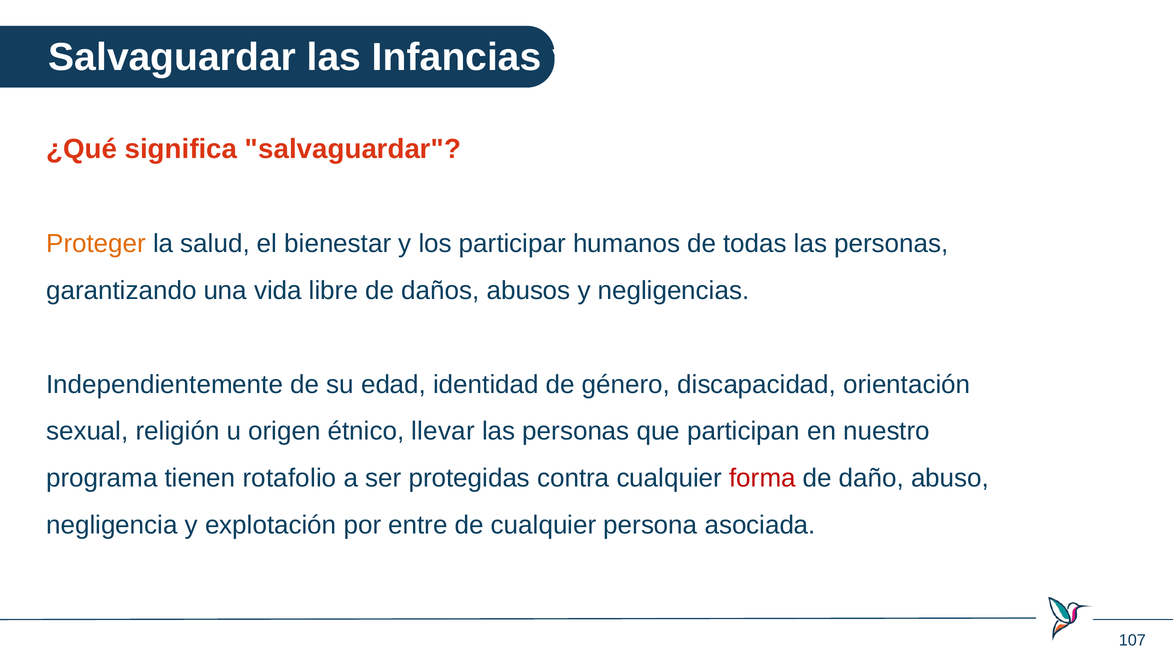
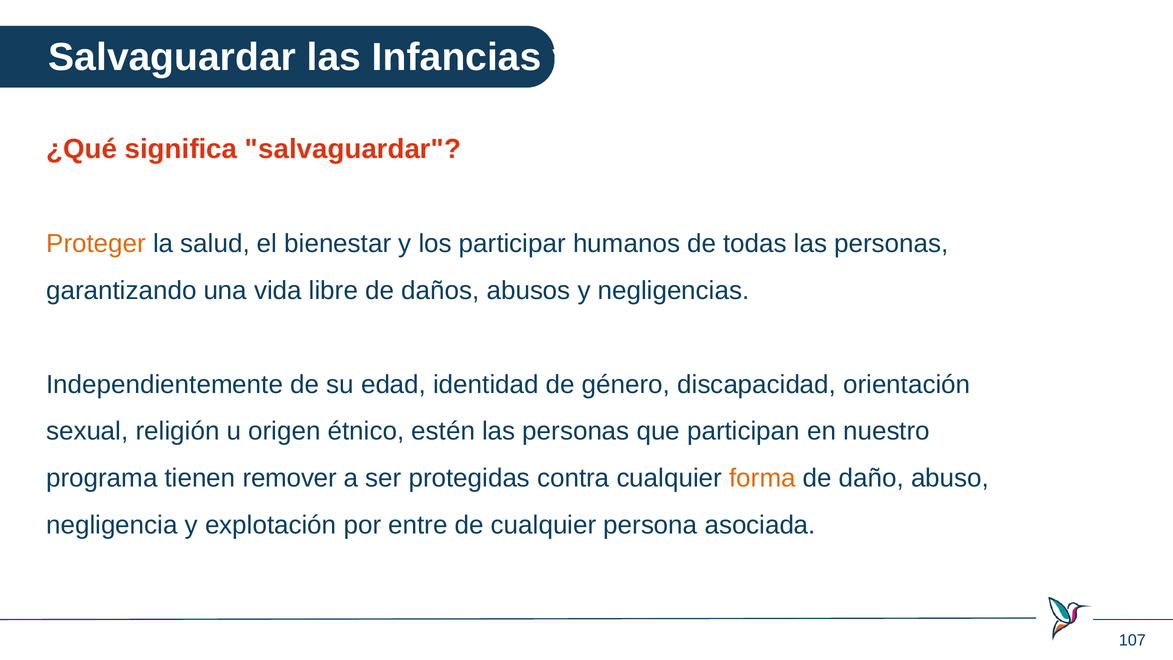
llevar: llevar -> estén (443, 431)
rotafolio: rotafolio -> remover (290, 478)
forma colour: red -> orange (762, 478)
